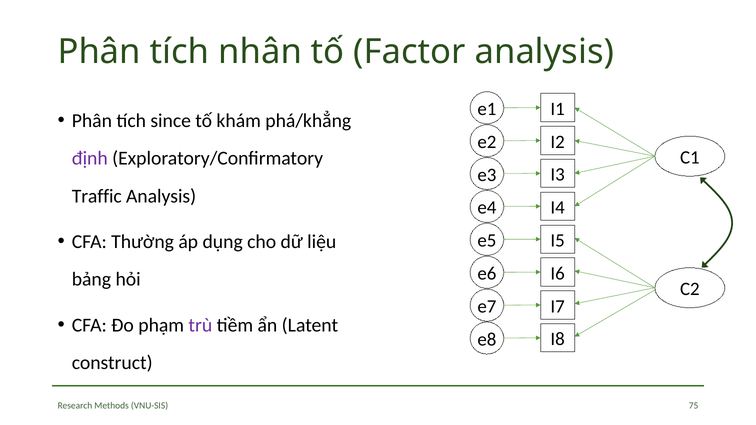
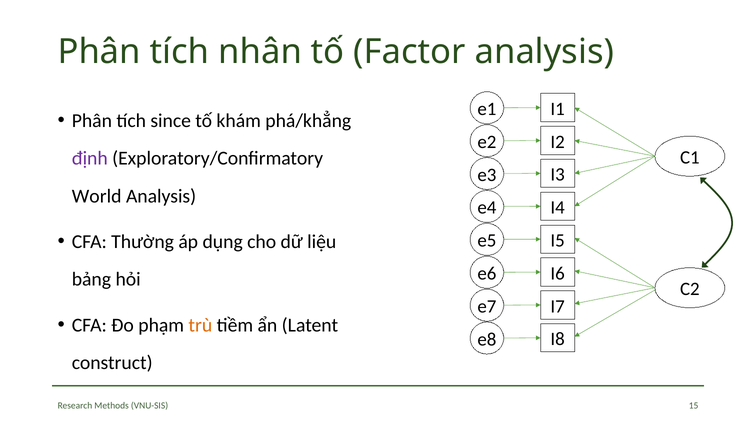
Traffic: Traffic -> World (97, 196)
trù colour: purple -> orange (200, 325)
75: 75 -> 15 (694, 406)
